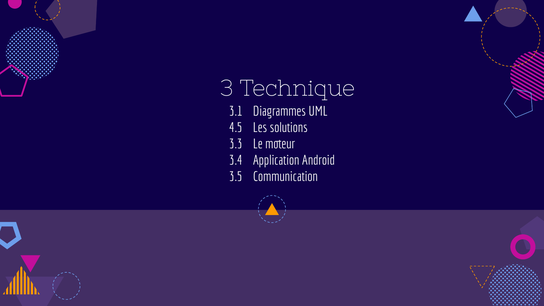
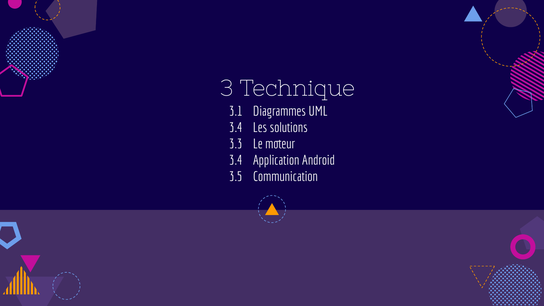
4.5: 4.5 -> 3.4 (236, 128)
